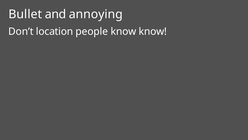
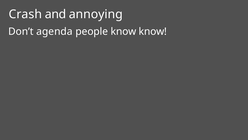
Bullet: Bullet -> Crash (25, 14)
location: location -> agenda (54, 31)
